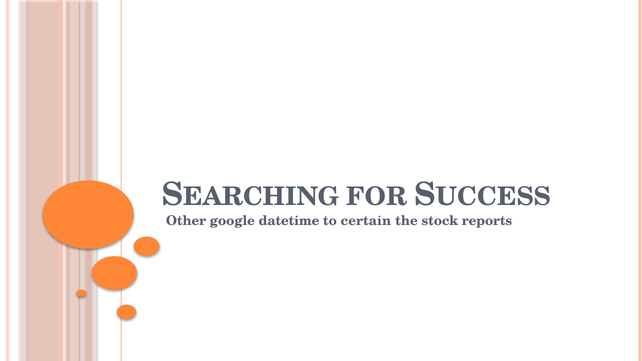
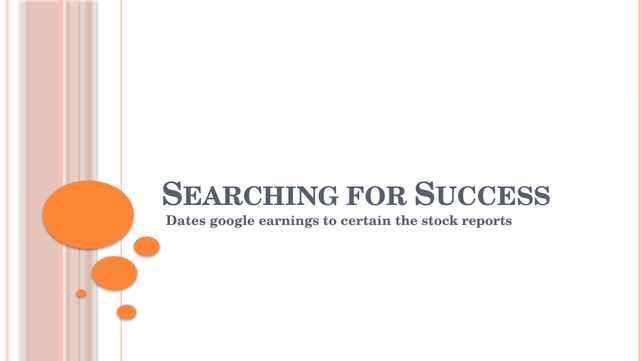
Other: Other -> Dates (186, 221)
datetime: datetime -> earnings (289, 221)
